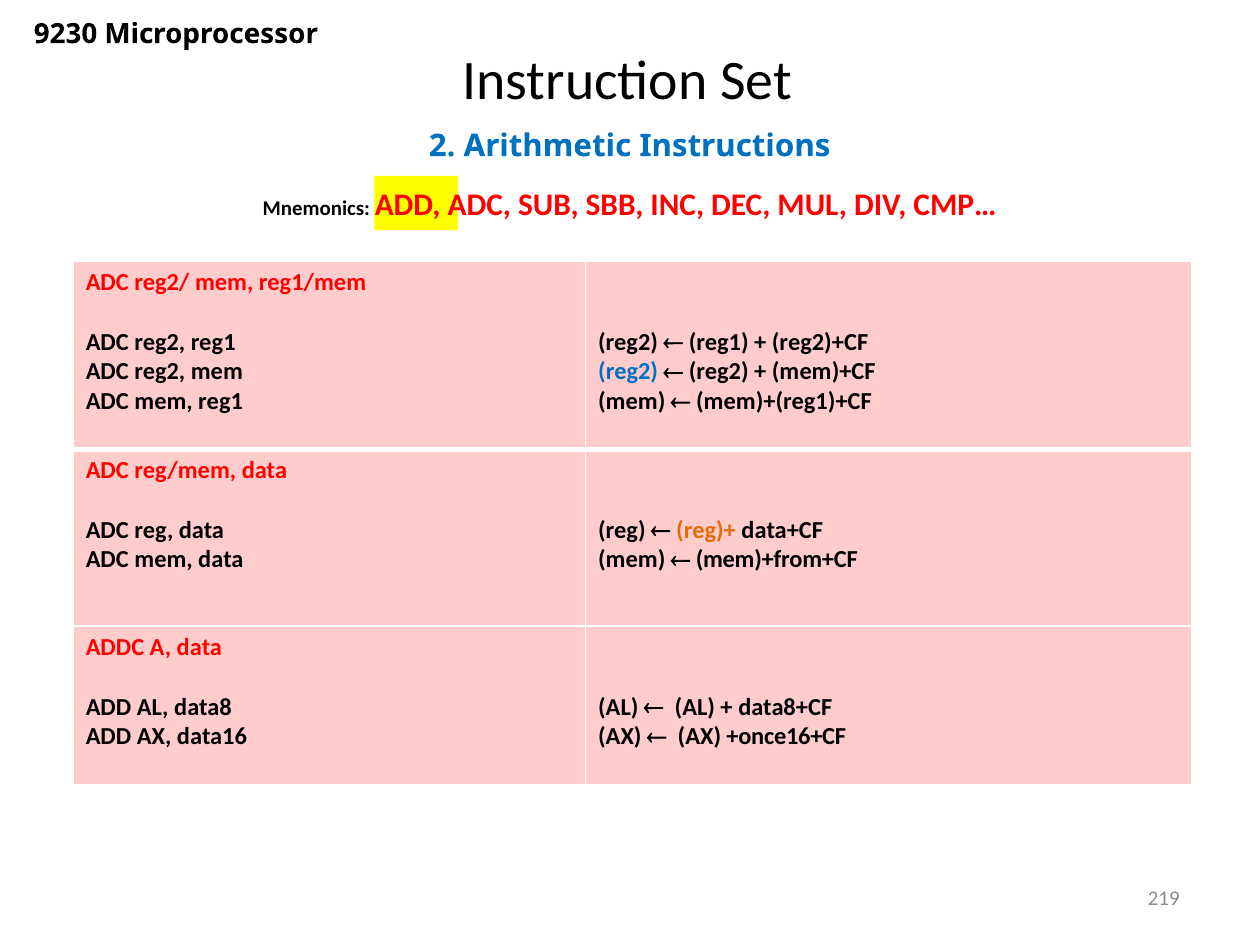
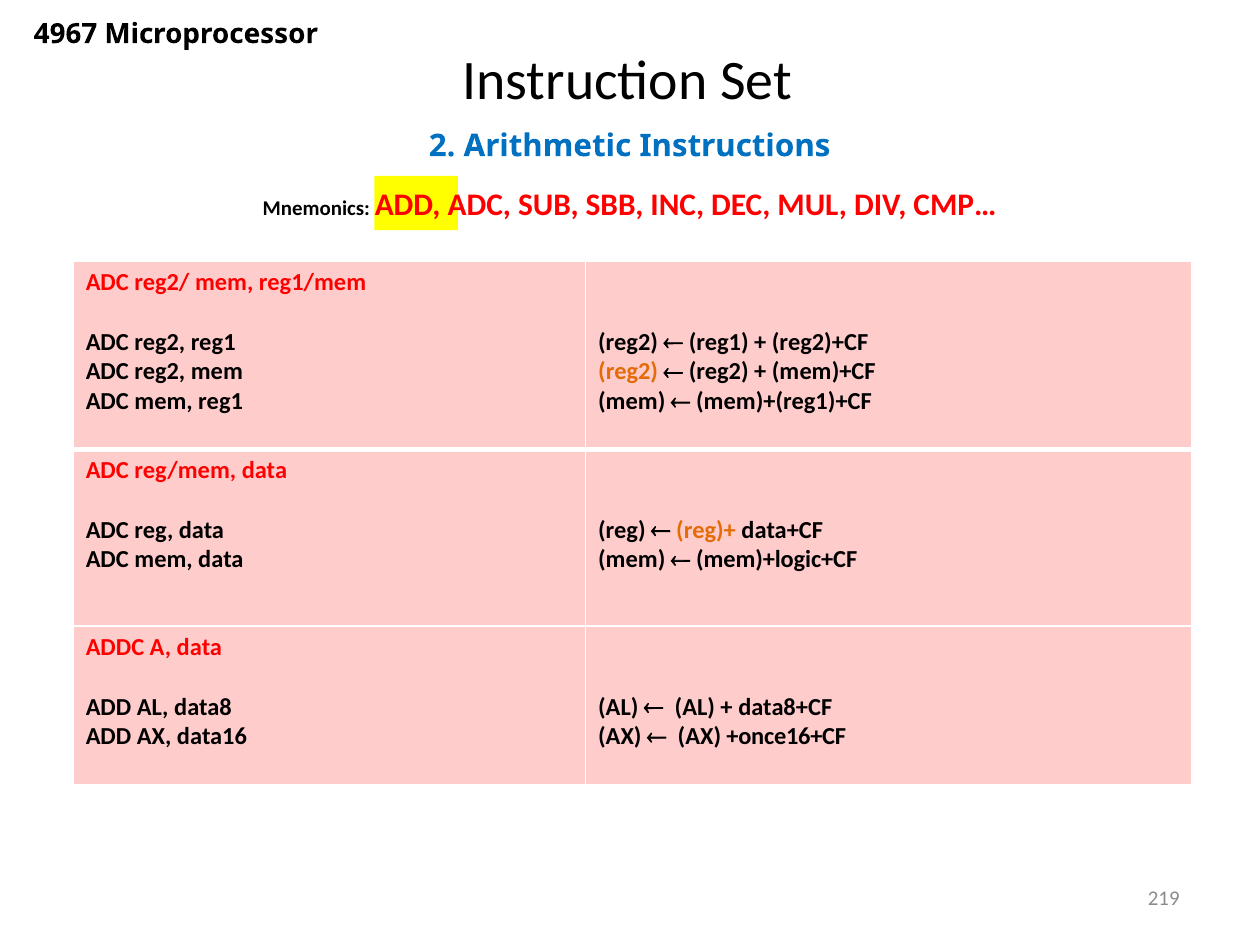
9230: 9230 -> 4967 (66, 34)
reg2 colour: blue -> orange (628, 372)
mem)+from+CF: mem)+from+CF -> mem)+logic+CF (777, 560)
